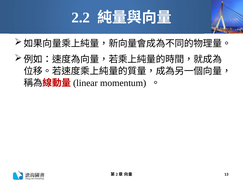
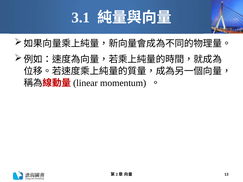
2.2: 2.2 -> 3.1 (81, 18)
